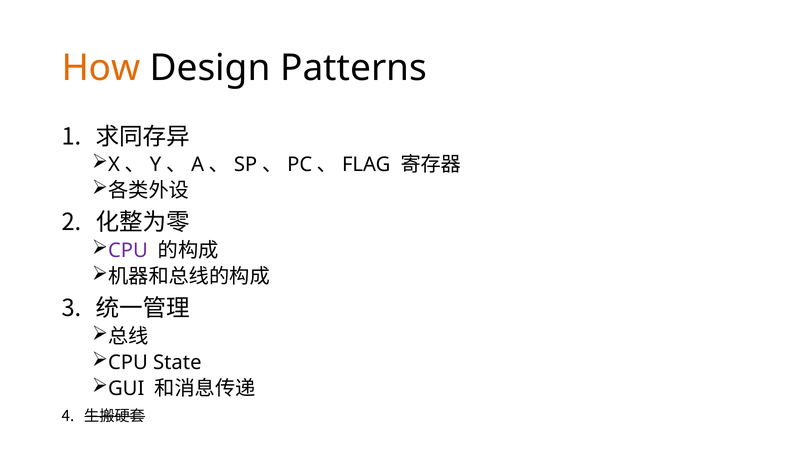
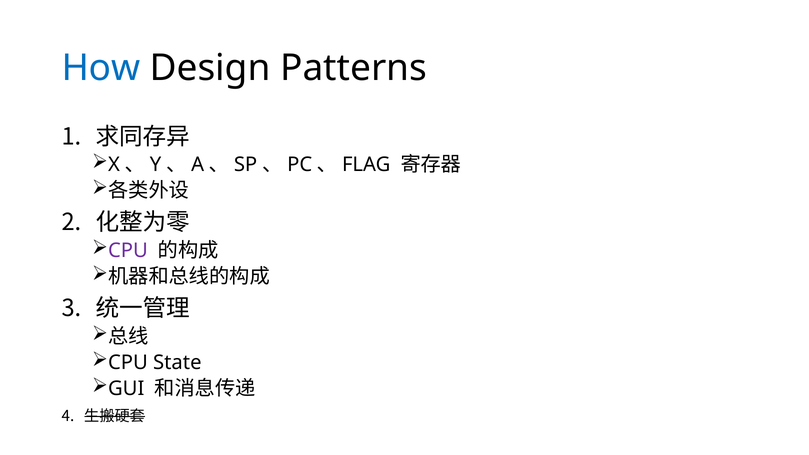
How colour: orange -> blue (101, 68)
